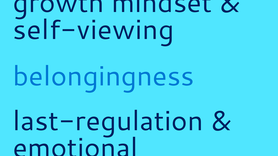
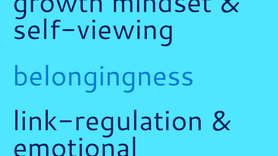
last-regulation: last-regulation -> link-regulation (108, 122)
